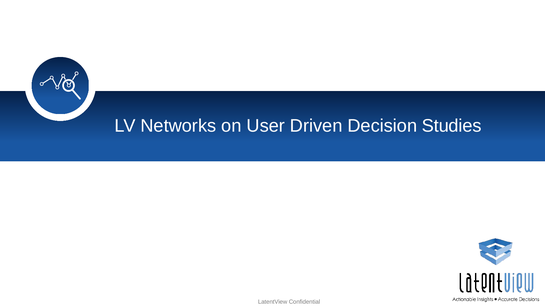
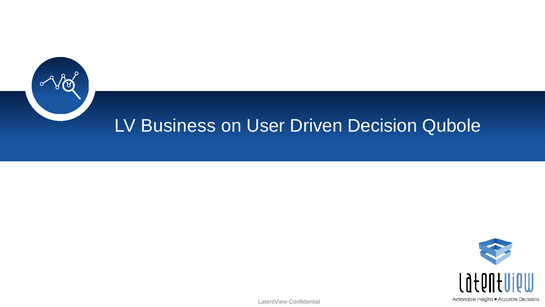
Networks: Networks -> Business (178, 126)
Studies: Studies -> Qubole (452, 126)
